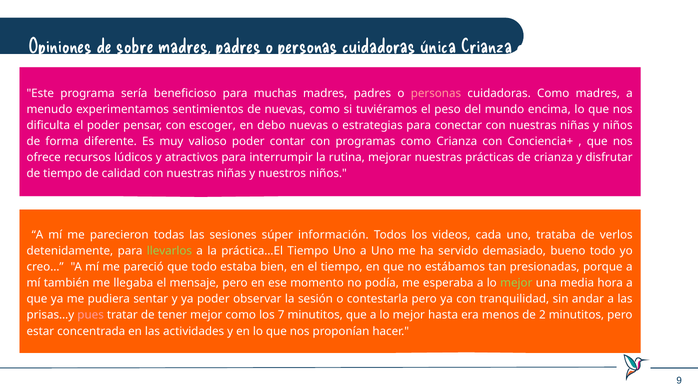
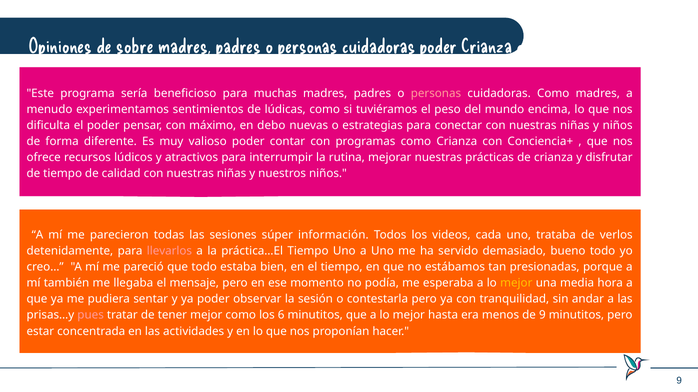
cuidadoras única: única -> poder (438, 47)
de nuevas: nuevas -> lúdicas (285, 110)
escoger: escoger -> máximo (213, 126)
llevarlos colour: light green -> pink (169, 251)
mejor colour: light green -> yellow (516, 284)
7: 7 -> 6 (281, 316)
de 2: 2 -> 9 (542, 316)
